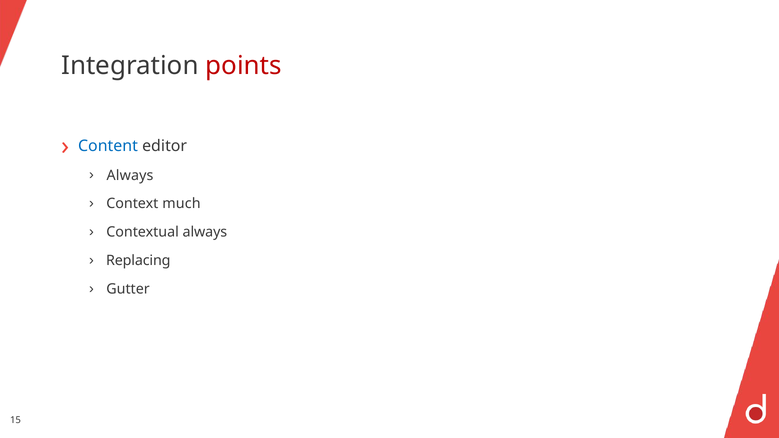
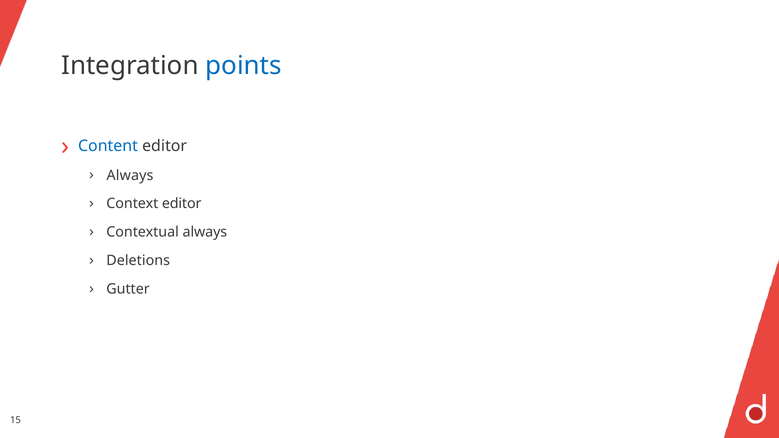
points colour: red -> blue (244, 66)
Context much: much -> editor (182, 204)
Replacing: Replacing -> Deletions (138, 261)
